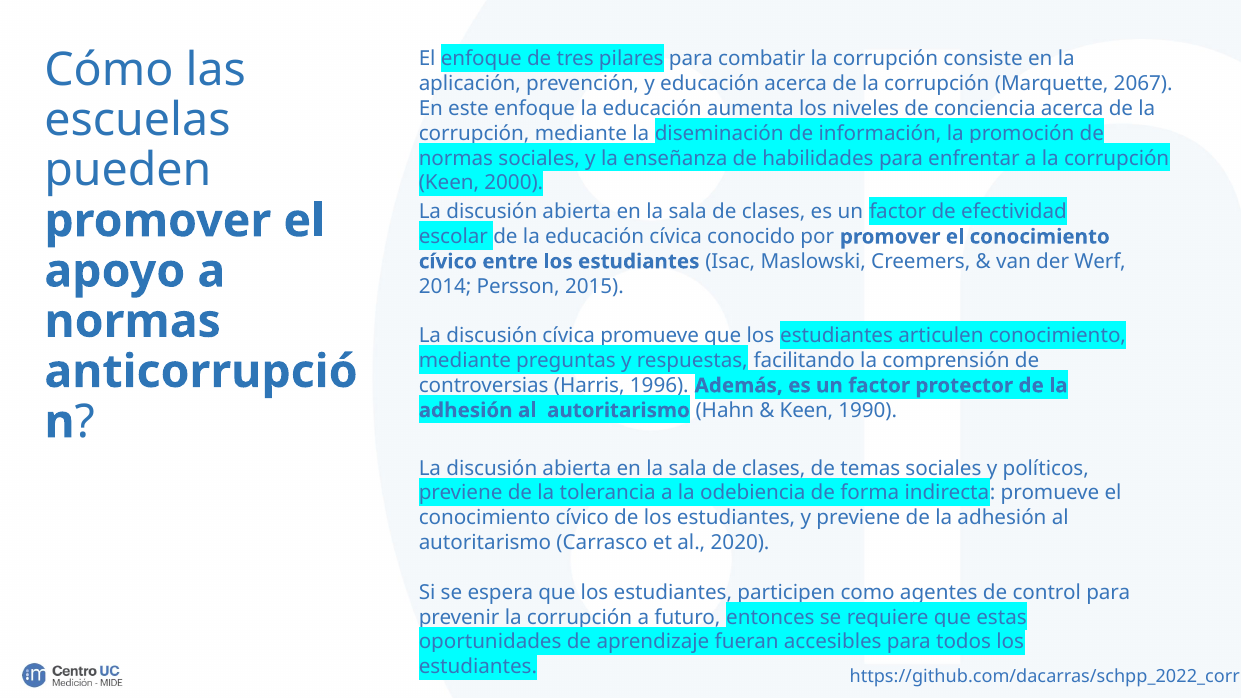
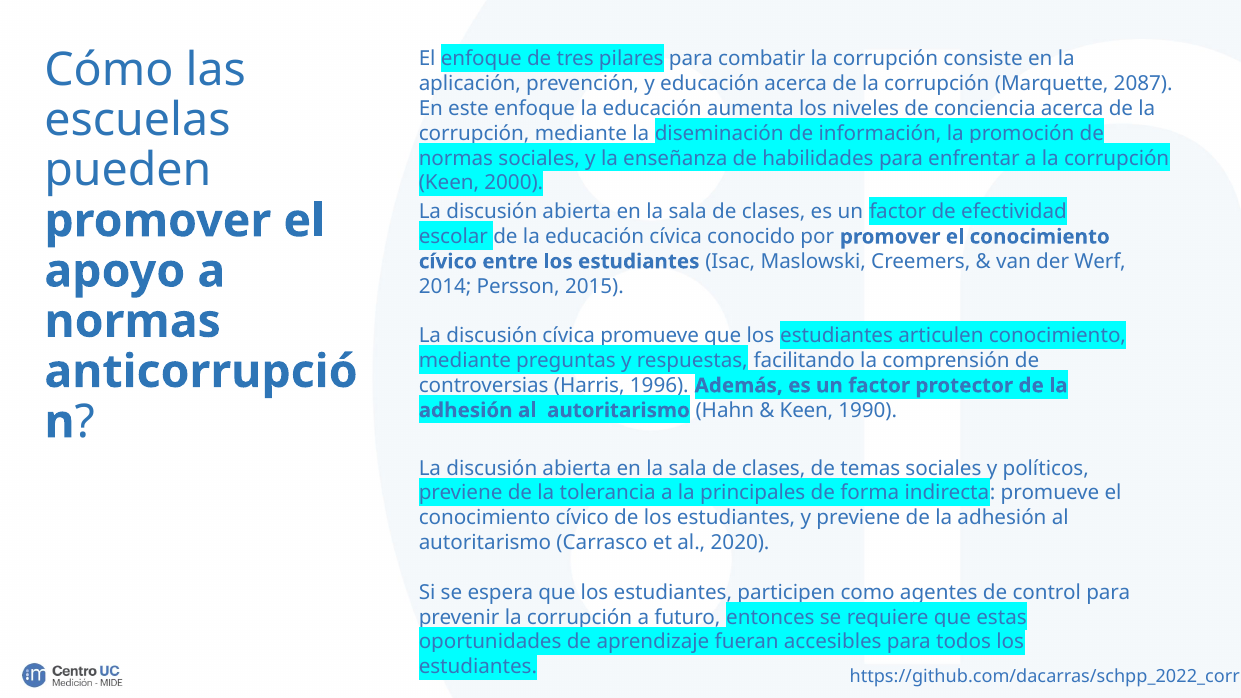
2067: 2067 -> 2087 (1143, 84)
odebiencia: odebiencia -> principales (753, 493)
